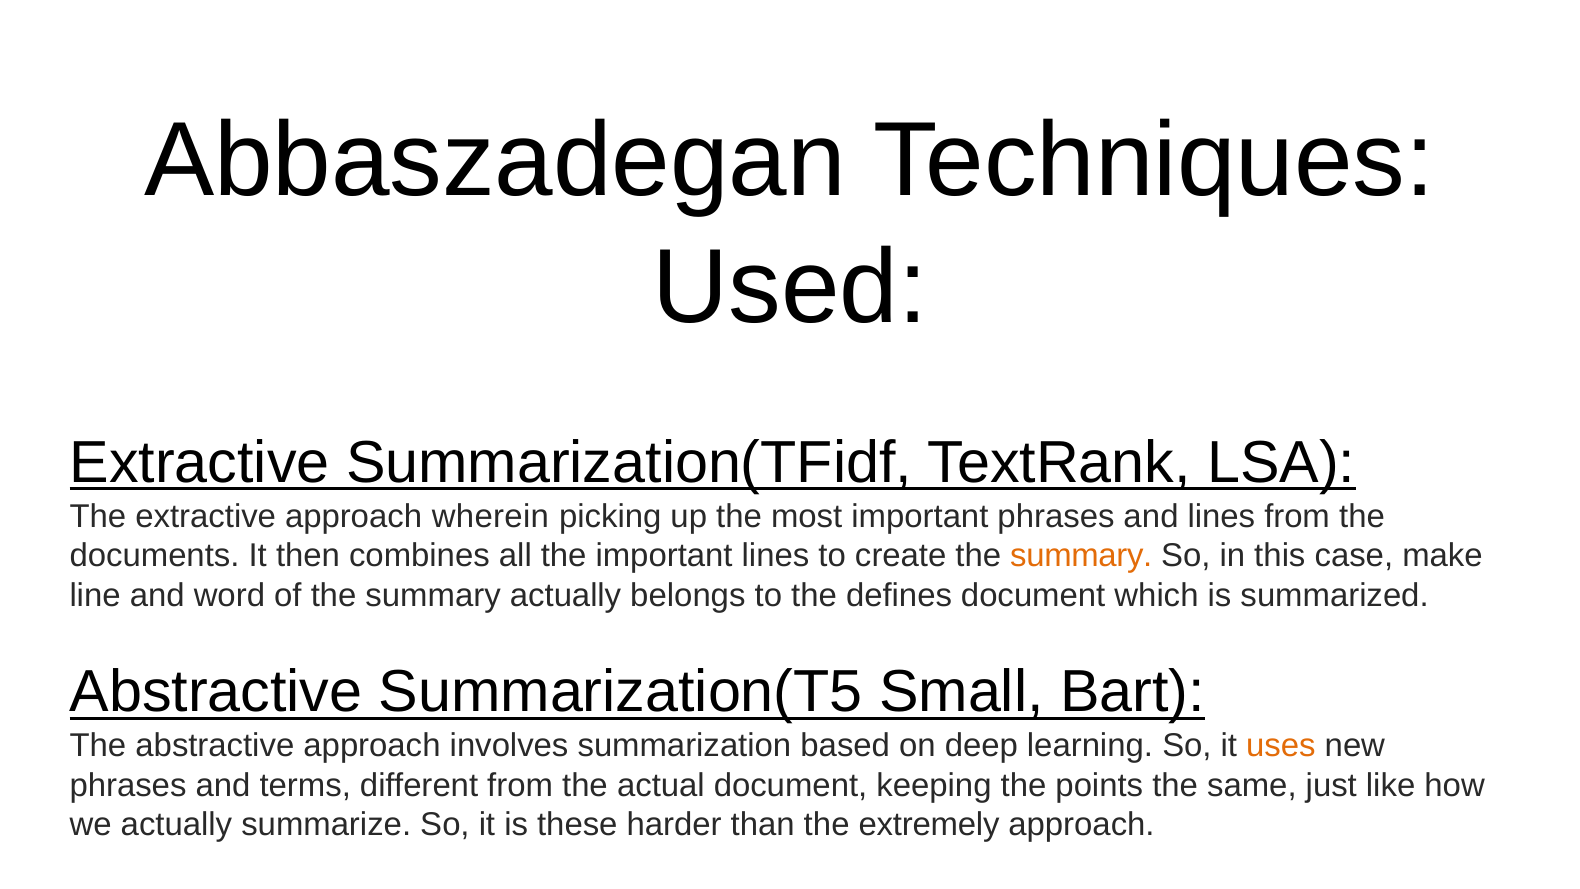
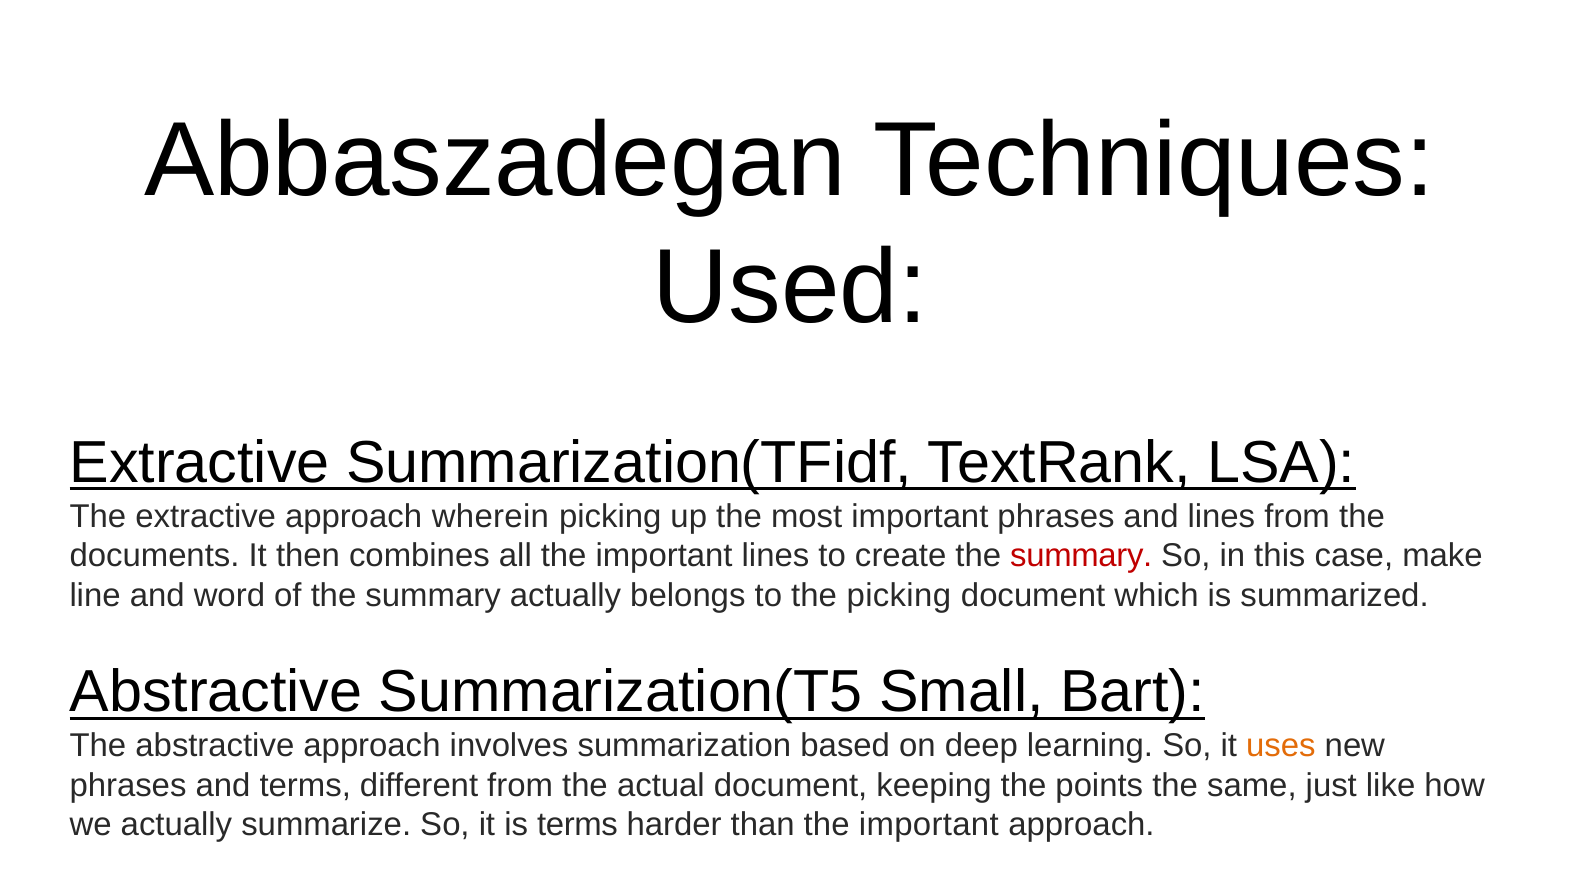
summary colour: orange -> red (1081, 556)
the defines: defines -> picking (899, 595)
is these: these -> terms (577, 824)
than the extremely: extremely -> important (929, 824)
